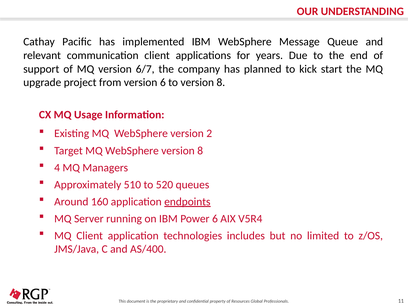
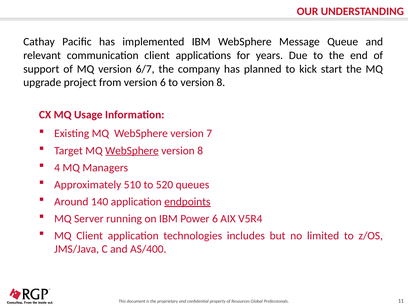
2: 2 -> 7 (209, 134)
WebSphere underline: none -> present (132, 151)
160: 160 -> 140 (100, 202)
